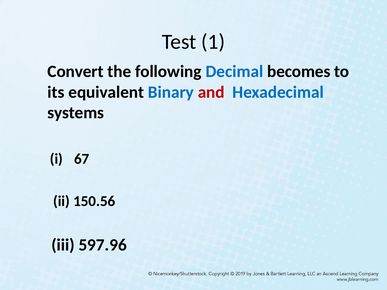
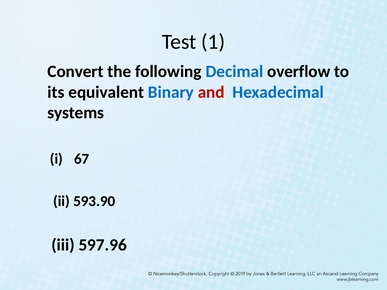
becomes: becomes -> overflow (299, 72)
150.56: 150.56 -> 593.90 (94, 201)
